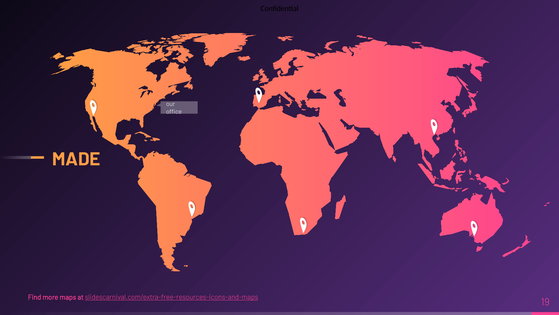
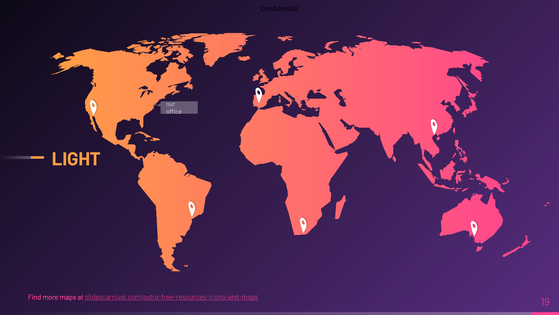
MADE: MADE -> LIGHT (76, 159)
